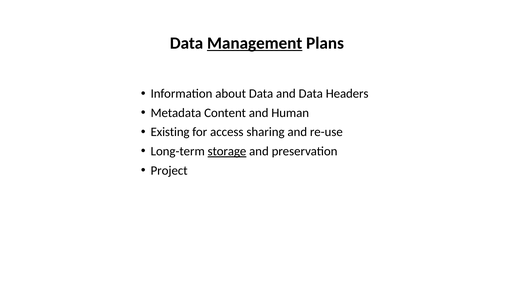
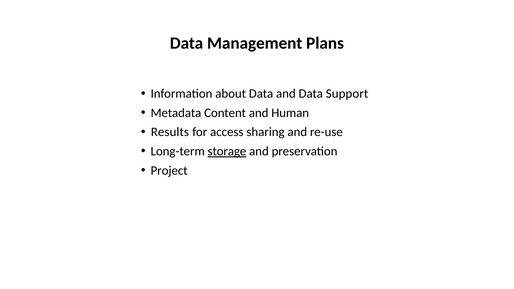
Management underline: present -> none (255, 43)
Headers: Headers -> Support (347, 94)
Existing: Existing -> Results (170, 132)
